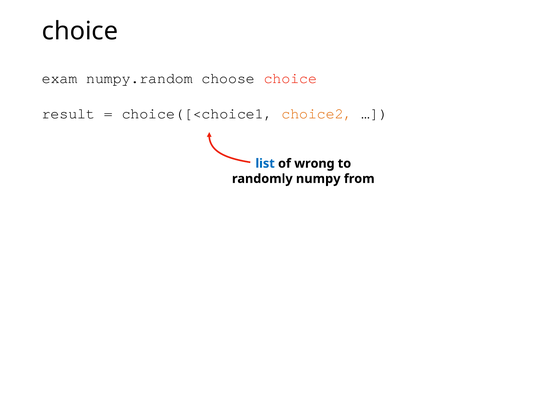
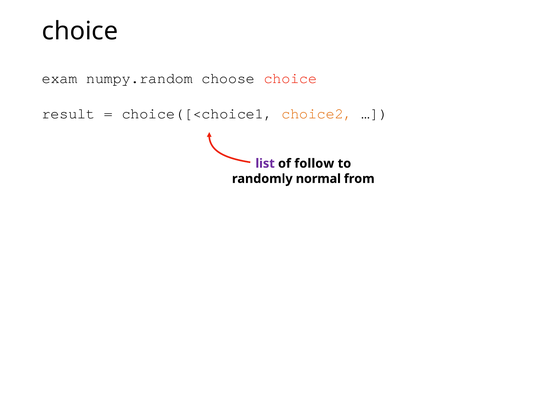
list colour: blue -> purple (265, 164)
wrong: wrong -> follow (314, 164)
numpy: numpy -> normal (318, 179)
